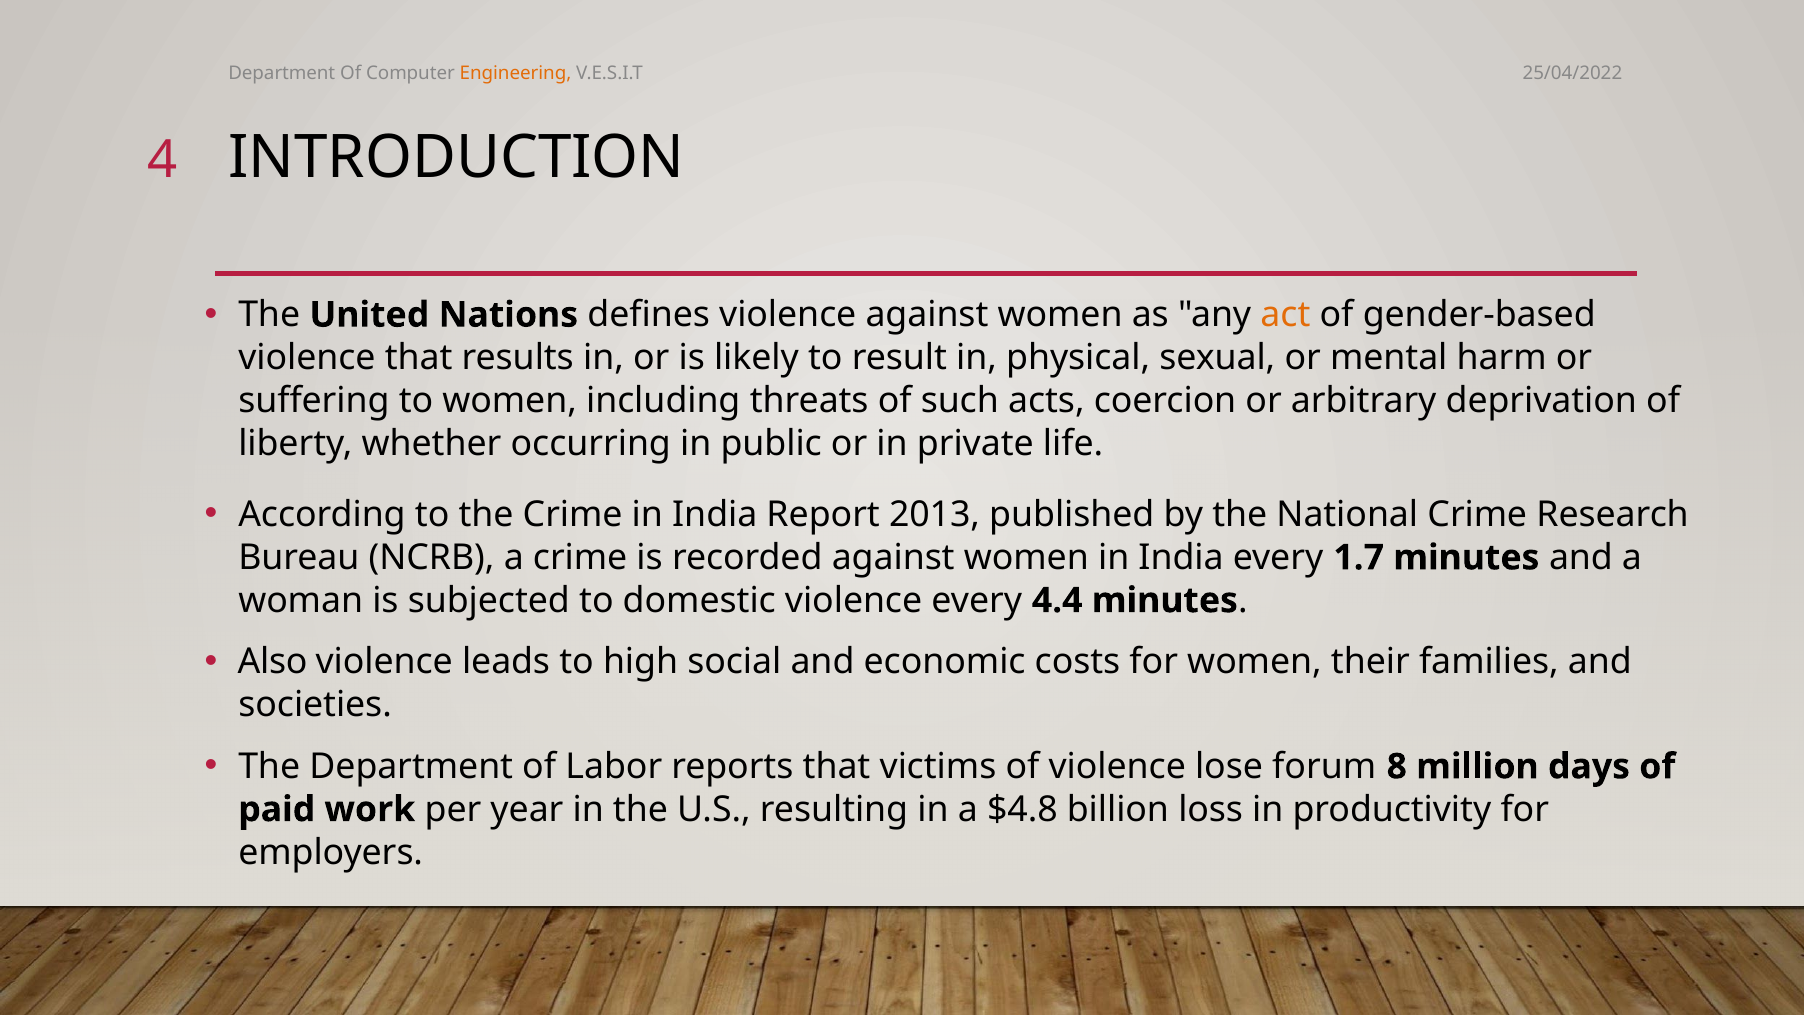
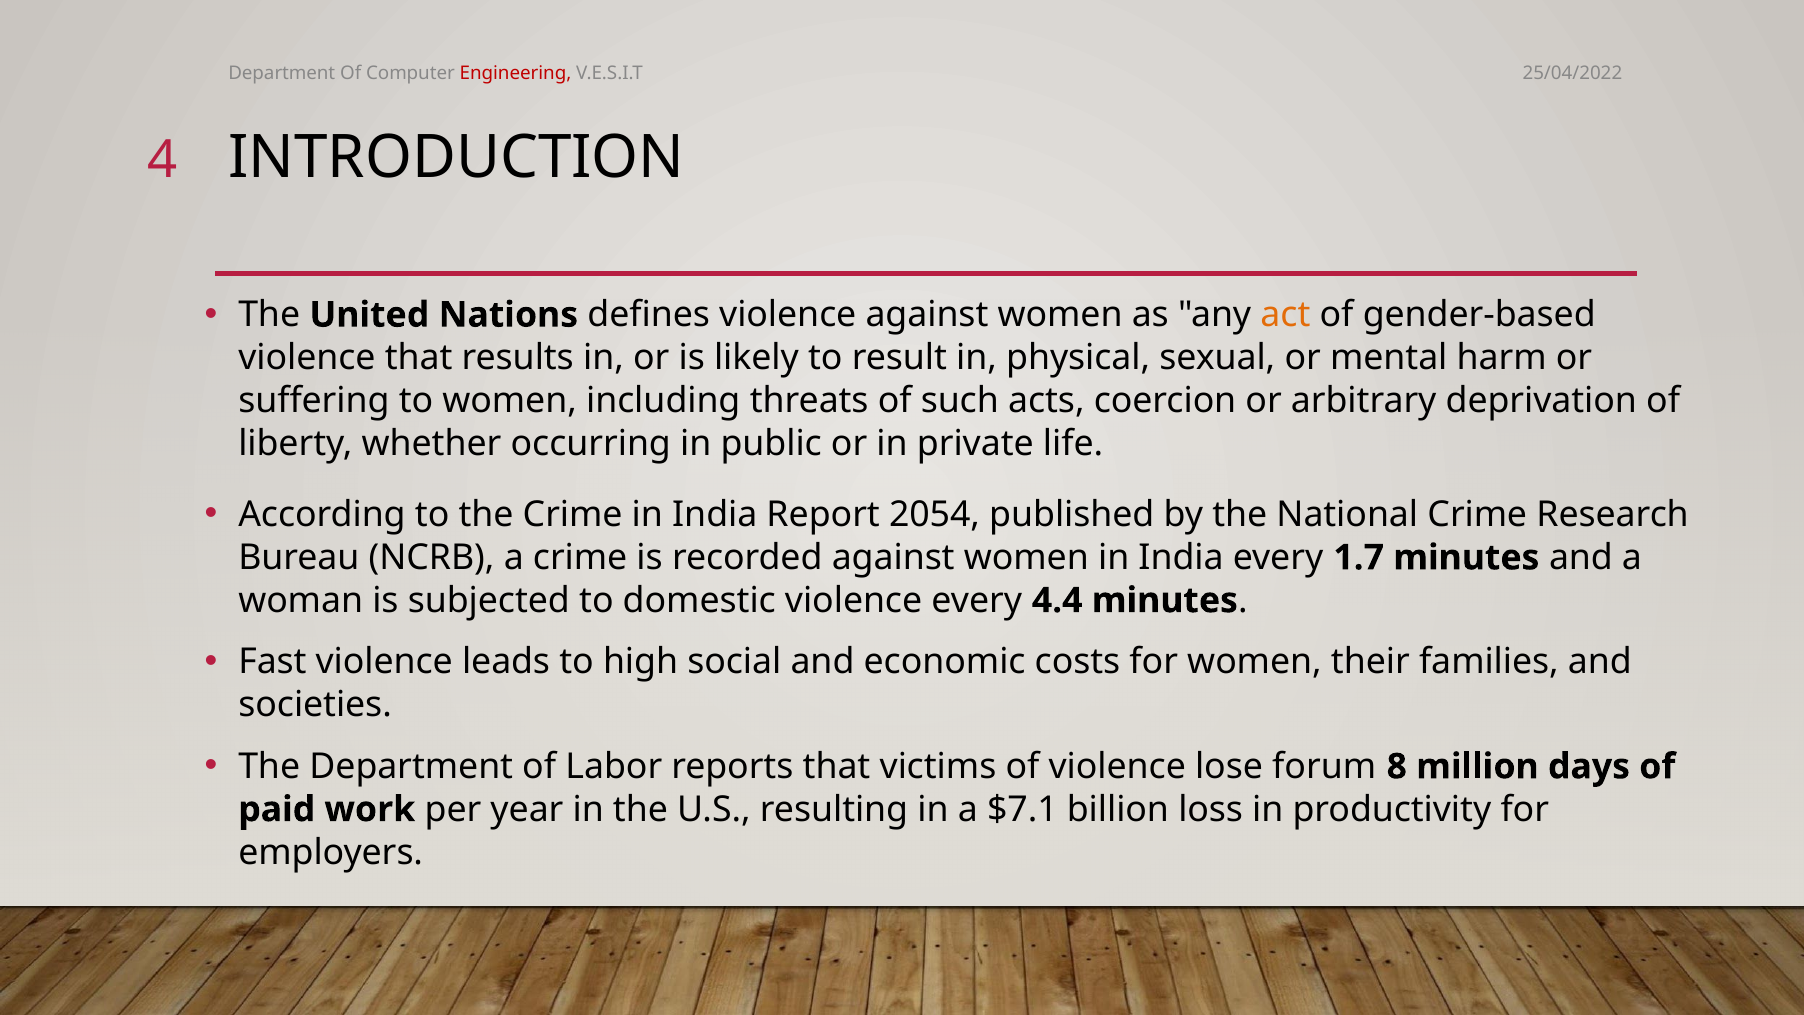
Engineering colour: orange -> red (516, 73)
2013: 2013 -> 2054 (934, 515)
Also: Also -> Fast (272, 662)
$4.8: $4.8 -> $7.1 (1022, 809)
